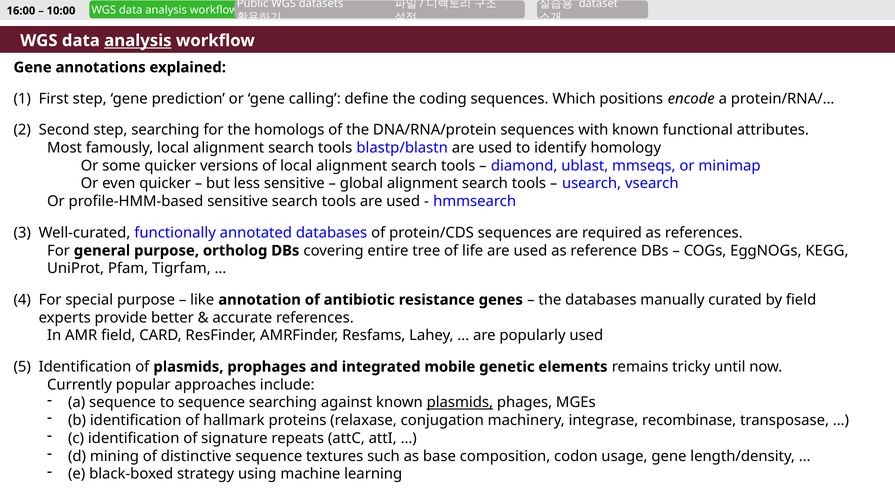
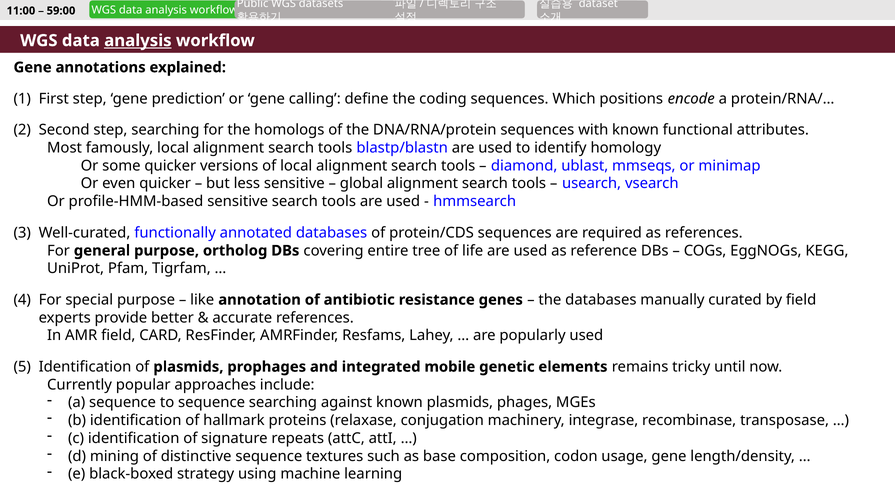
16:00: 16:00 -> 11:00 (21, 11)
10:00: 10:00 -> 59:00 (61, 11)
plasmids underline: present -> none (460, 403)
